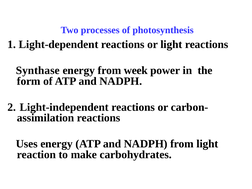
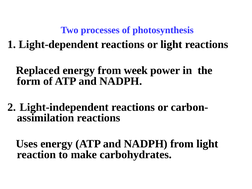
Synthase: Synthase -> Replaced (38, 70)
